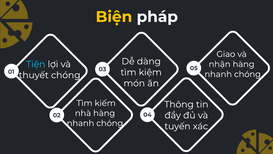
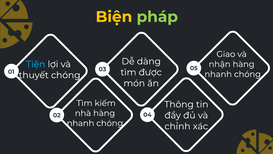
pháp colour: white -> light green (157, 17)
kiệm: kiệm -> được (150, 72)
tuyến: tuyến -> chỉnh (177, 126)
